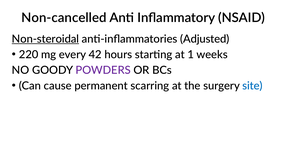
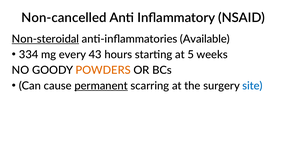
Adjusted: Adjusted -> Available (205, 39)
220: 220 -> 334 (29, 55)
42: 42 -> 43 (95, 55)
1: 1 -> 5 (191, 55)
POWDERS colour: purple -> orange (103, 70)
permanent underline: none -> present (101, 86)
